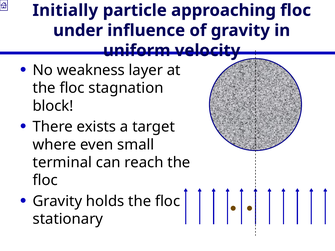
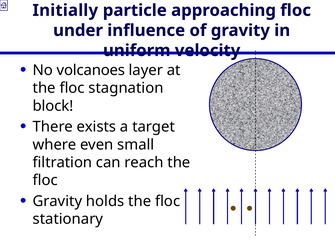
weakness: weakness -> volcanoes (91, 70)
terminal: terminal -> filtration (62, 163)
